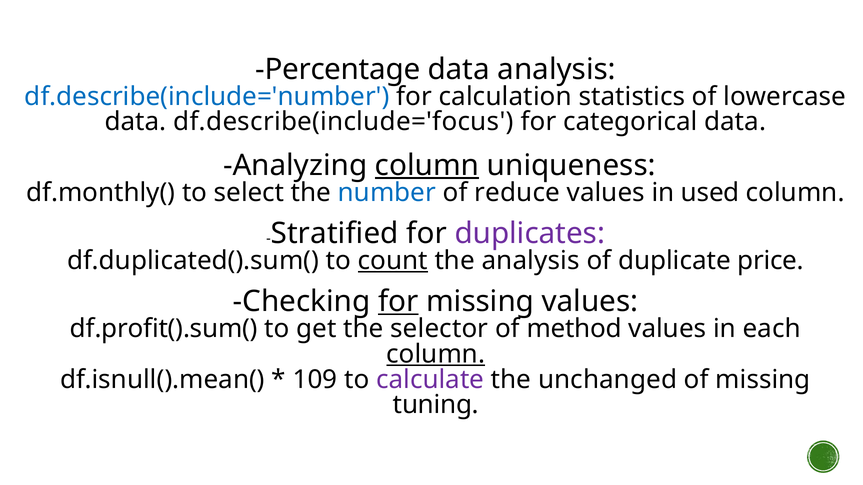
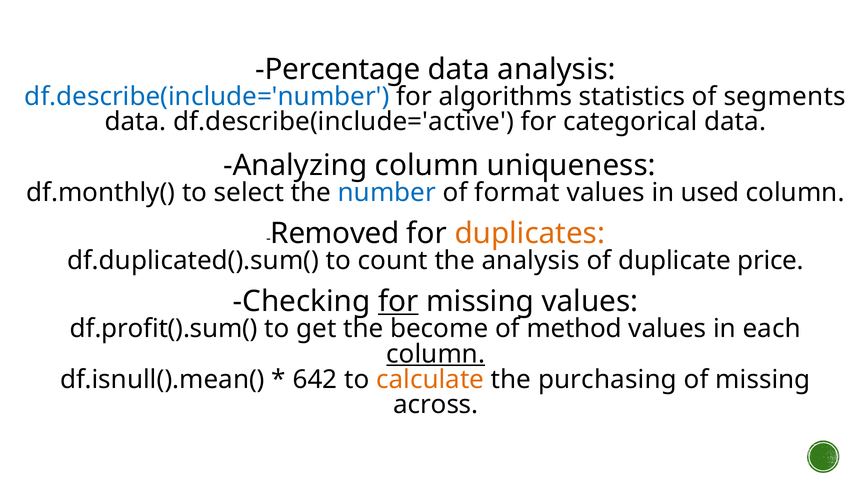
calculation: calculation -> algorithms (505, 97)
lowercase: lowercase -> segments (785, 97)
df.describe(include='focus: df.describe(include='focus -> df.describe(include='active (344, 122)
column underline: present -> none (427, 165)
reduce: reduce -> format (517, 193)
Stratified: Stratified -> Removed (335, 234)
duplicates colour: purple -> orange (530, 234)
count underline: present -> none (393, 261)
selector: selector -> become (439, 329)
109: 109 -> 642 (315, 380)
calculate colour: purple -> orange (430, 380)
unchanged: unchanged -> purchasing (607, 380)
tuning: tuning -> across (436, 405)
